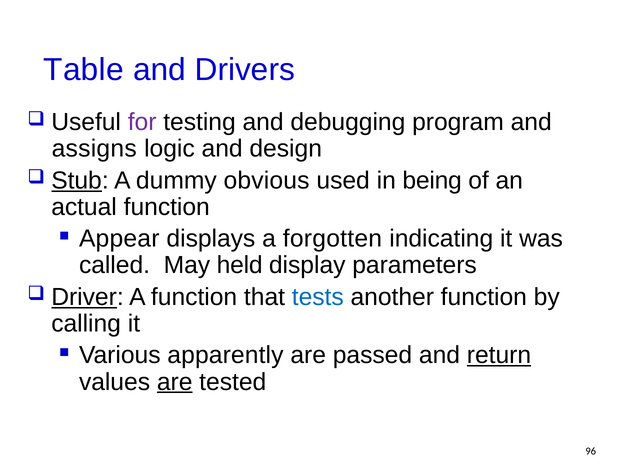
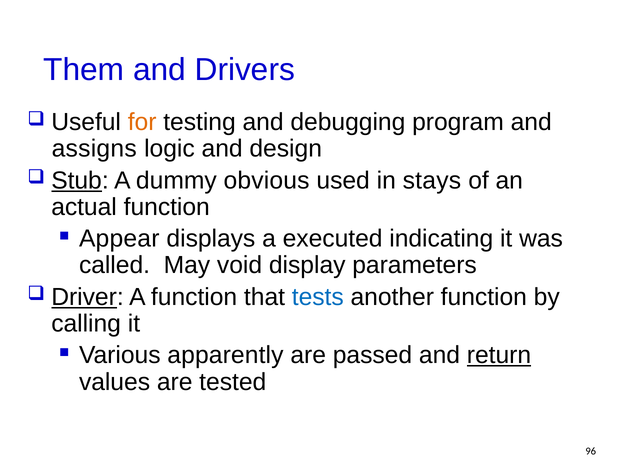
Table: Table -> Them (84, 70)
for colour: purple -> orange (142, 122)
being: being -> stays (432, 180)
forgotten: forgotten -> executed (333, 238)
held: held -> void (240, 265)
are underline: present -> none (175, 381)
